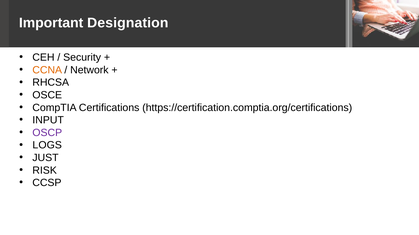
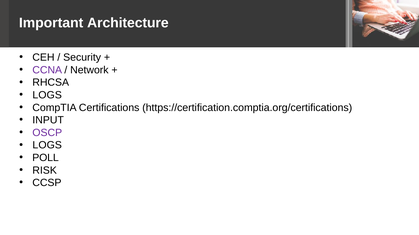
Designation: Designation -> Architecture (128, 23)
CCNA colour: orange -> purple (47, 70)
OSCE: OSCE -> LOGS (47, 95)
JUST: JUST -> POLL (46, 158)
